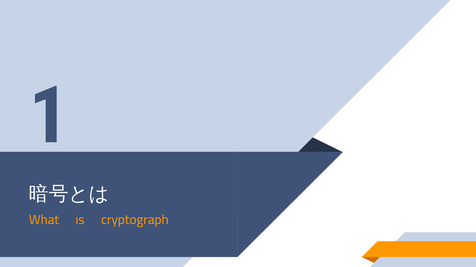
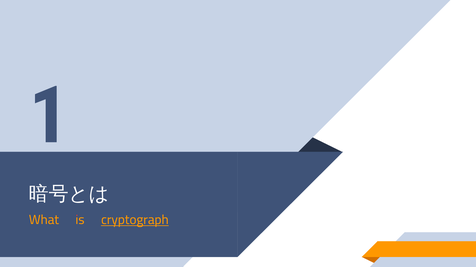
cryptograph underline: none -> present (135, 221)
